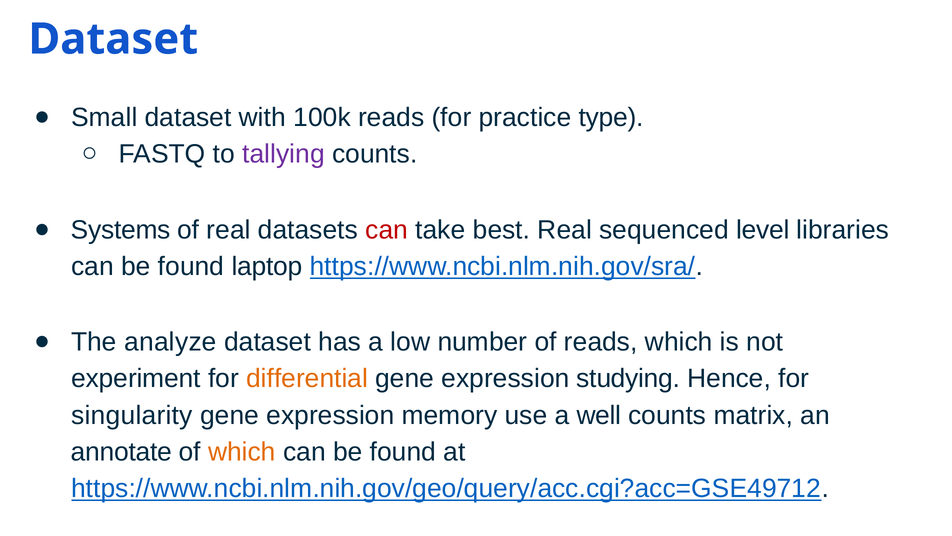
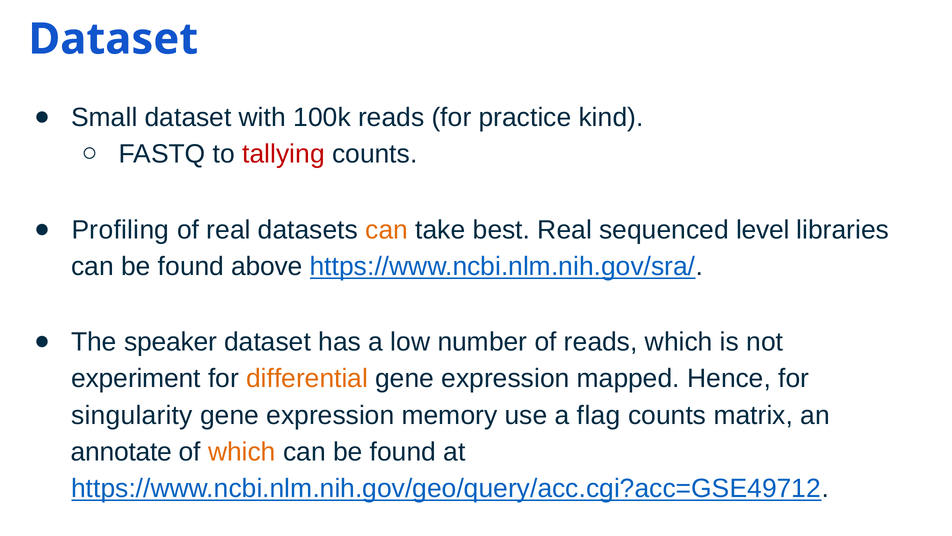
type: type -> kind (611, 117)
tallying colour: purple -> red (284, 154)
Systems: Systems -> Profiling (120, 230)
can colour: red -> orange (387, 230)
laptop: laptop -> above (267, 266)
analyze: analyze -> speaker (171, 342)
studying: studying -> mapped (628, 378)
well: well -> flag (599, 415)
